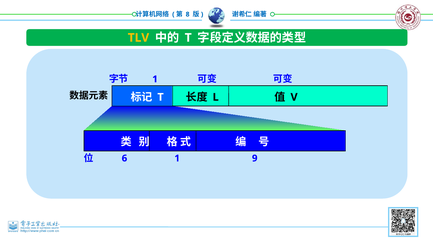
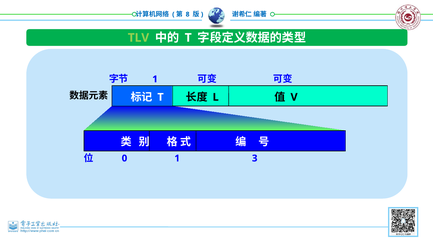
TLV colour: yellow -> light green (138, 38)
6: 6 -> 0 (124, 159)
9: 9 -> 3 (255, 159)
